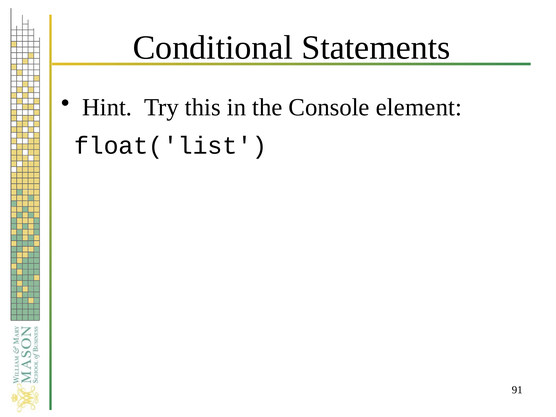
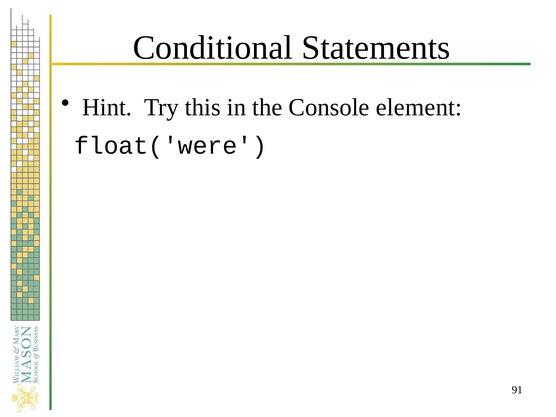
float('list: float('list -> float('were (170, 146)
